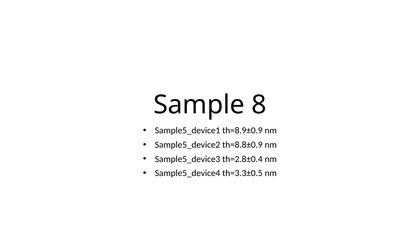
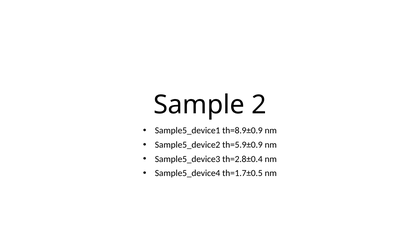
8: 8 -> 2 (259, 105)
th=8.8±0.9: th=8.8±0.9 -> th=5.9±0.9 (242, 145)
th=3.3±0.5: th=3.3±0.5 -> th=1.7±0.5 (242, 173)
